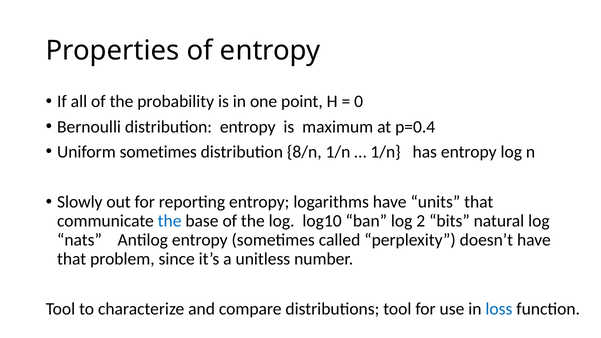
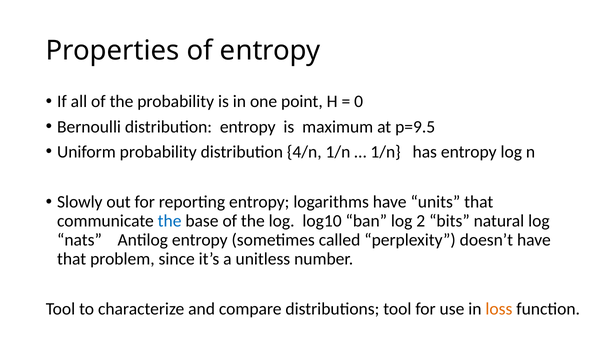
p=0.4: p=0.4 -> p=9.5 (415, 127)
Uniform sometimes: sometimes -> probability (158, 152)
8/n: 8/n -> 4/n (304, 152)
loss colour: blue -> orange (499, 309)
